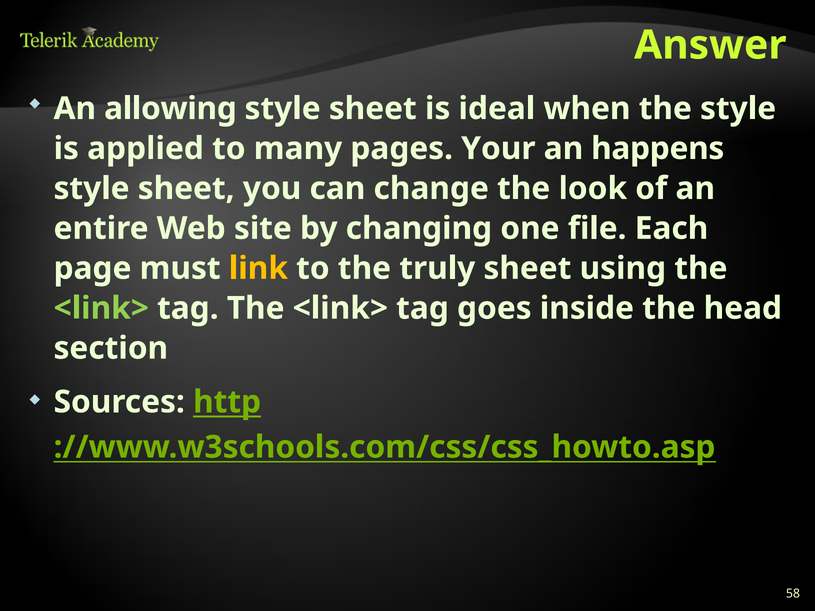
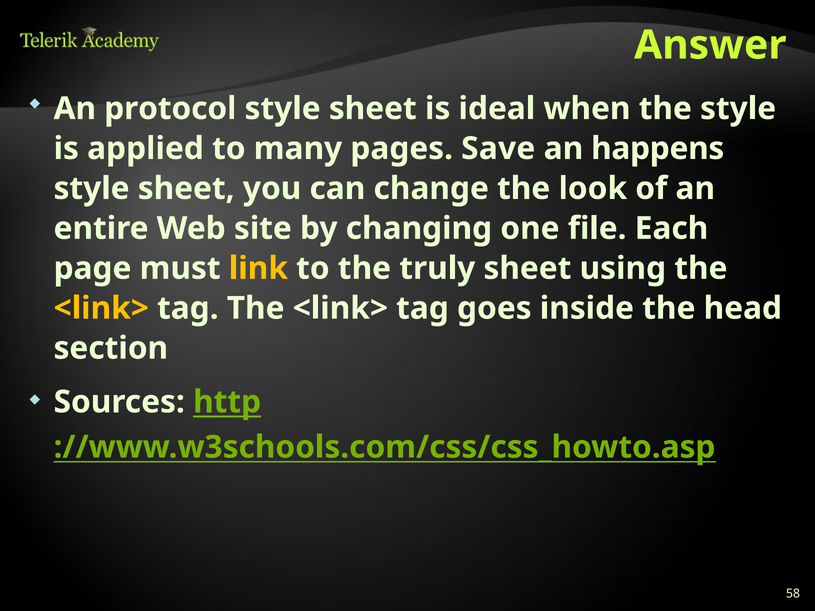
allowing: allowing -> protocol (170, 109)
Your: Your -> Save (498, 149)
<link> colour: light green -> yellow (101, 308)
